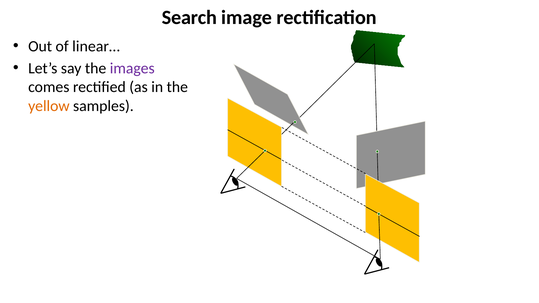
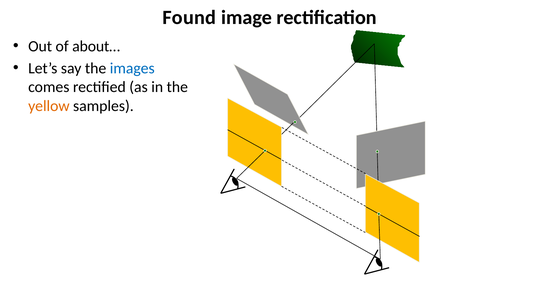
Search: Search -> Found (189, 18)
linear…: linear… -> about… (96, 46)
images colour: purple -> blue (132, 68)
